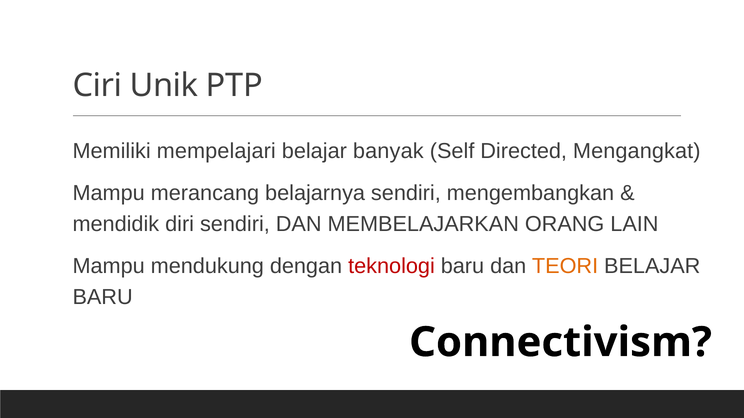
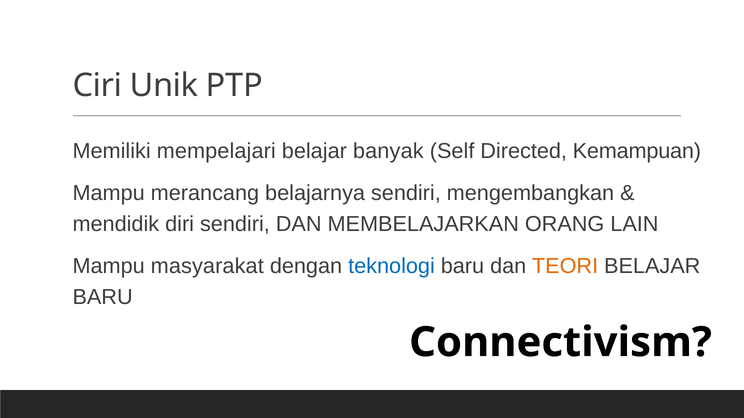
Mengangkat: Mengangkat -> Kemampuan (637, 151)
mendukung: mendukung -> masyarakat (207, 266)
teknologi colour: red -> blue (392, 266)
